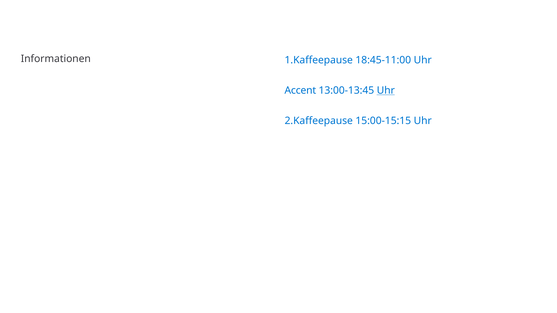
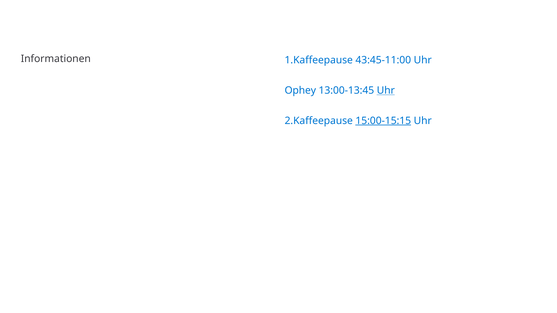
18:45-11:00: 18:45-11:00 -> 43:45-11:00 (383, 60)
Accent: Accent -> Ophey (300, 91)
15:00-15:15 underline: none -> present (383, 121)
